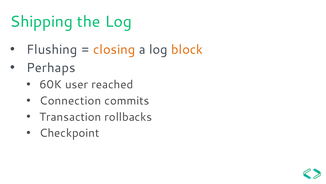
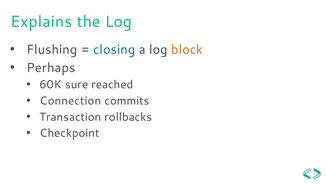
Shipping: Shipping -> Explains (41, 21)
closing colour: orange -> blue (114, 49)
user: user -> sure (77, 84)
